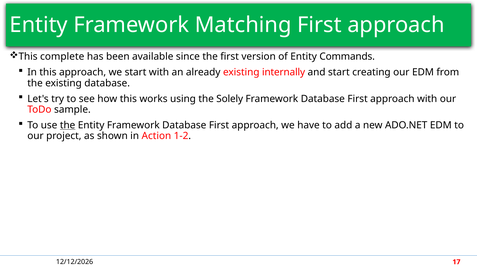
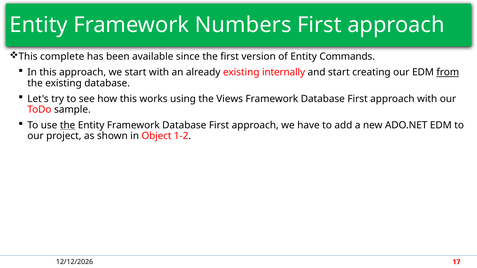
Matching: Matching -> Numbers (243, 25)
from underline: none -> present (448, 72)
Solely: Solely -> Views (230, 99)
Action: Action -> Object (156, 136)
